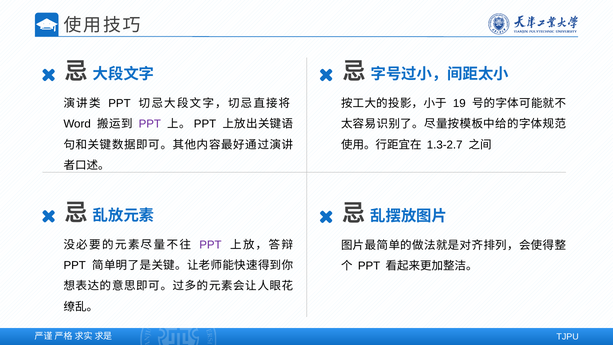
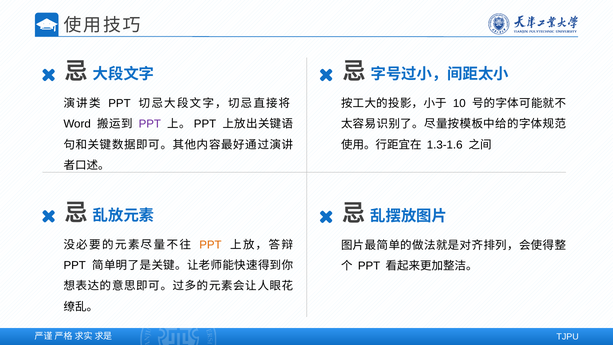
19: 19 -> 10 (459, 103)
1.3-2.7: 1.3-2.7 -> 1.3-1.6 (445, 145)
PPT colour: purple -> orange (210, 245)
